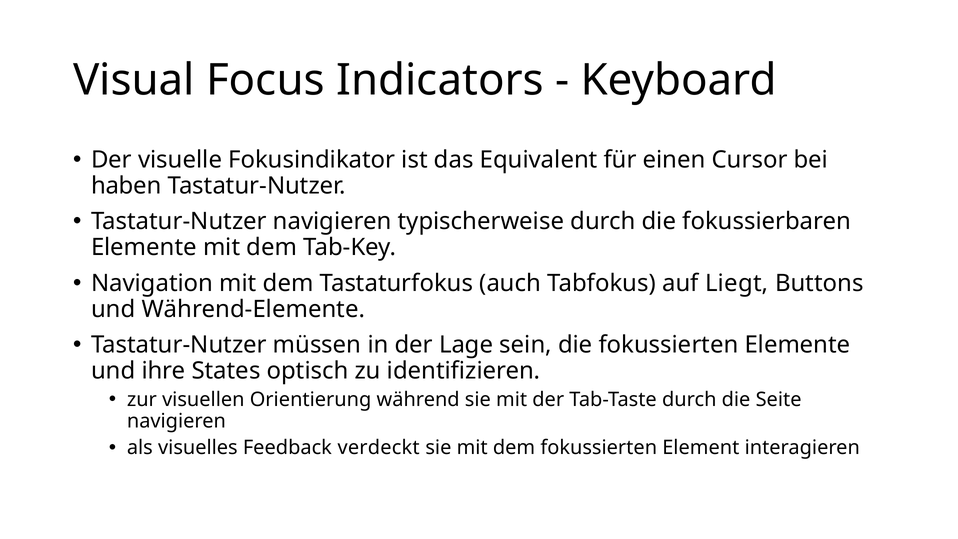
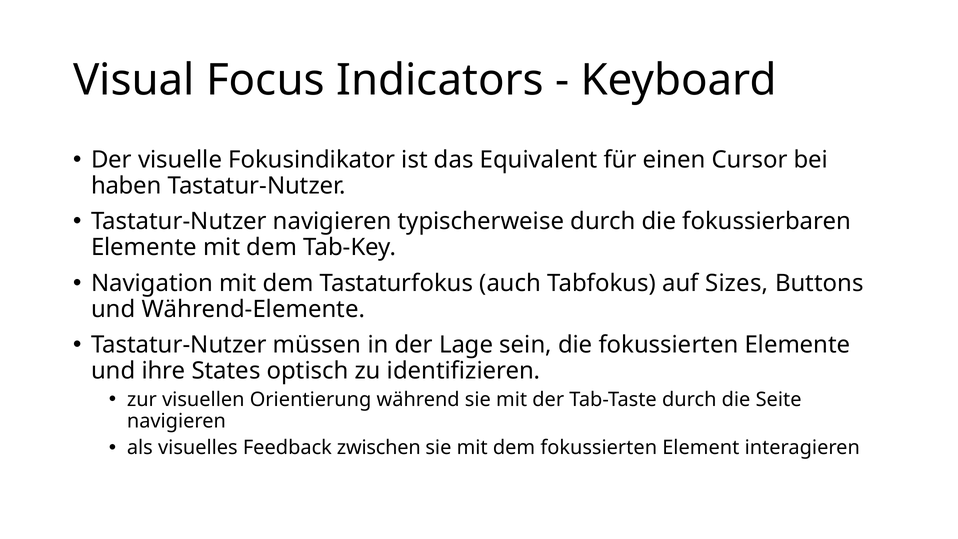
Liegt: Liegt -> Sizes (737, 283)
verdeckt: verdeckt -> zwischen (379, 448)
